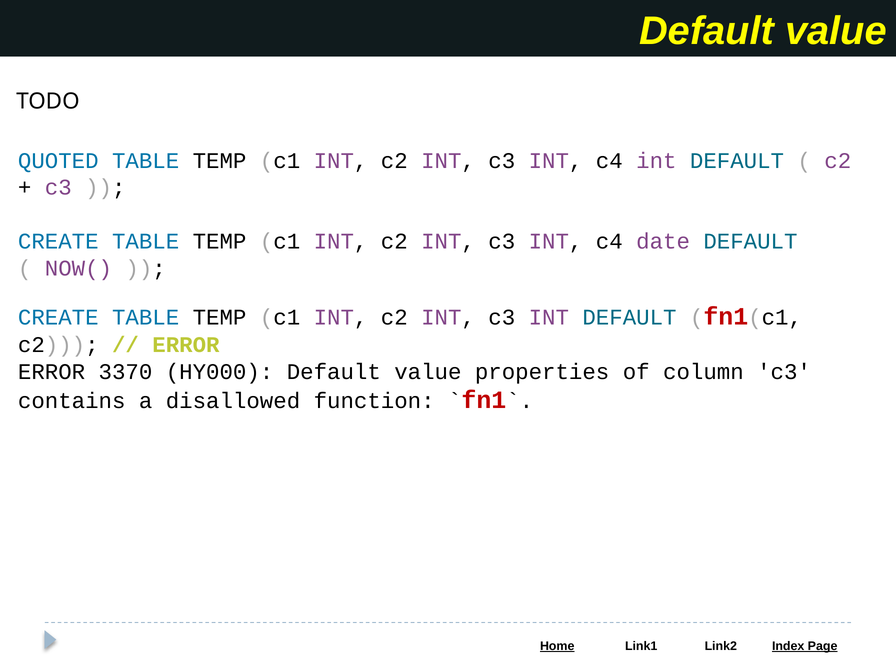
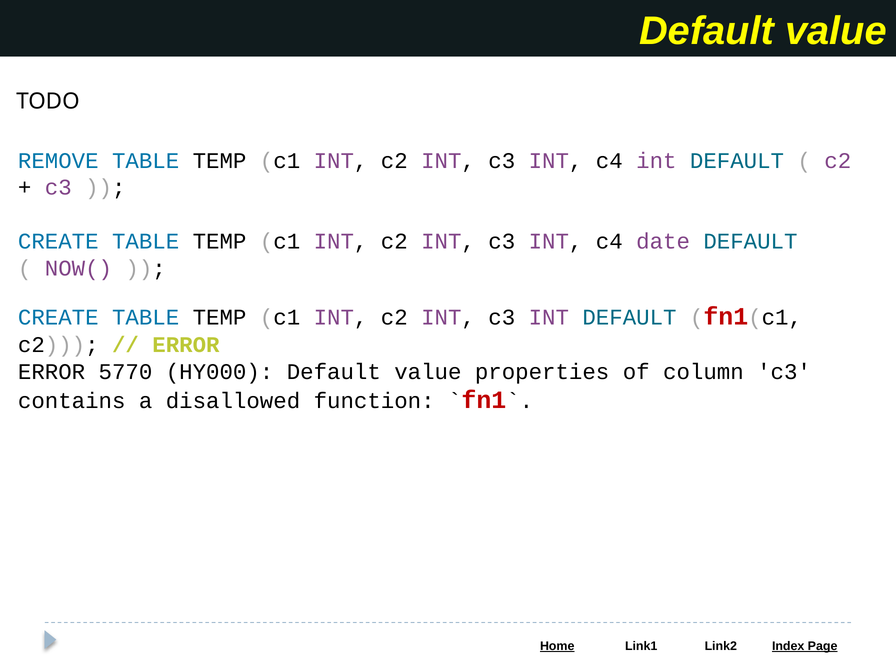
QUOTED: QUOTED -> REMOVE (58, 161)
3370: 3370 -> 5770 (125, 372)
